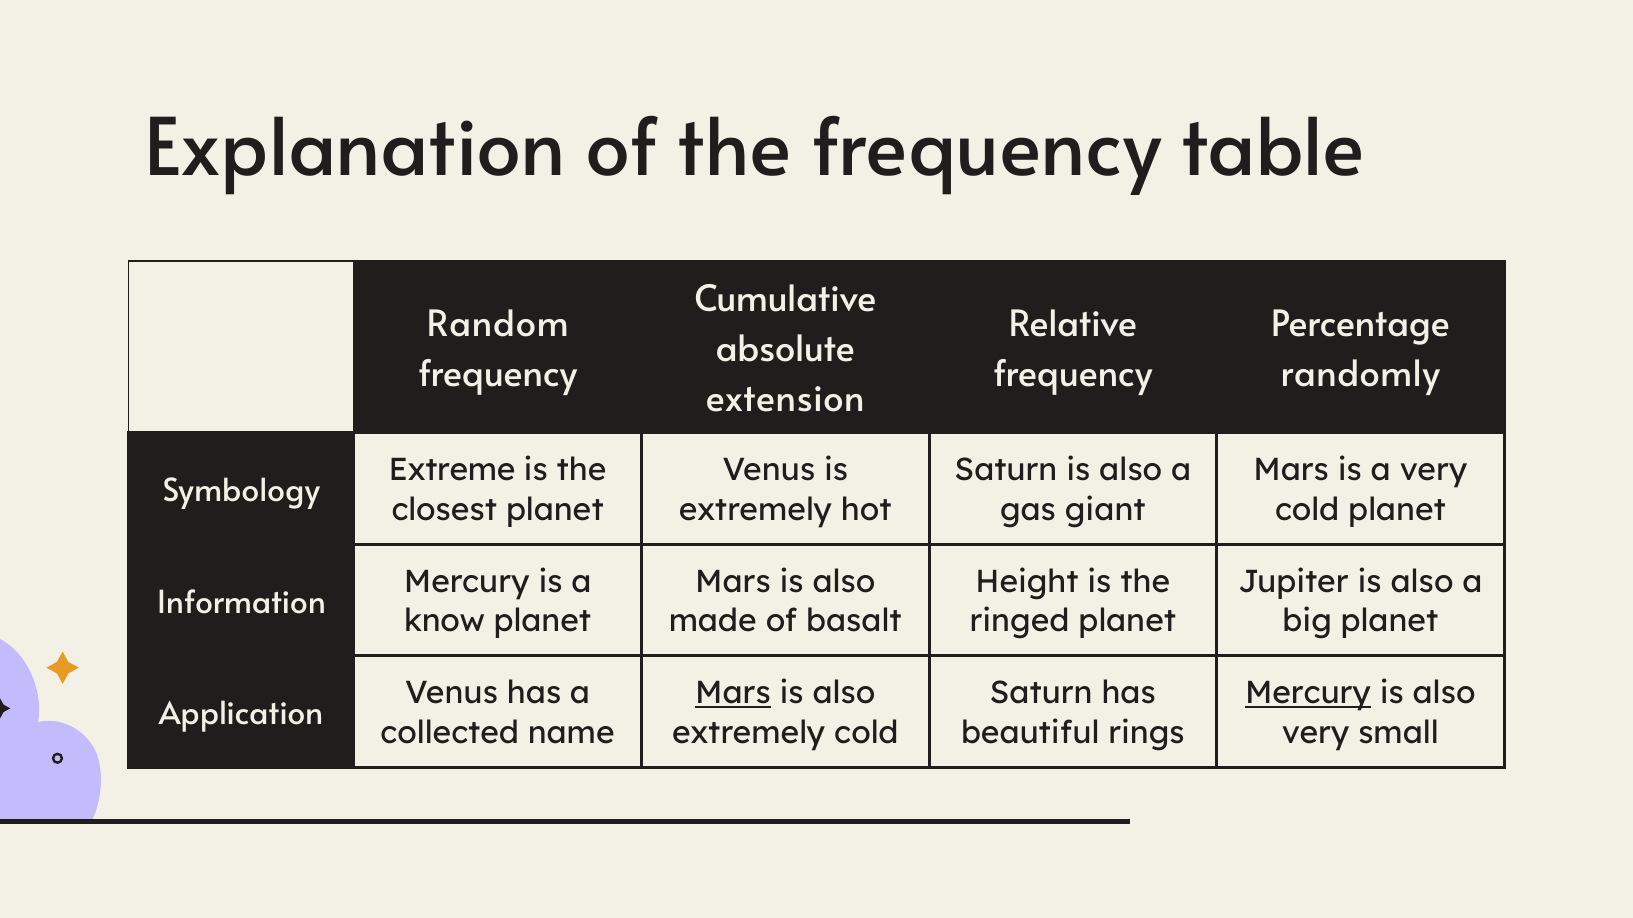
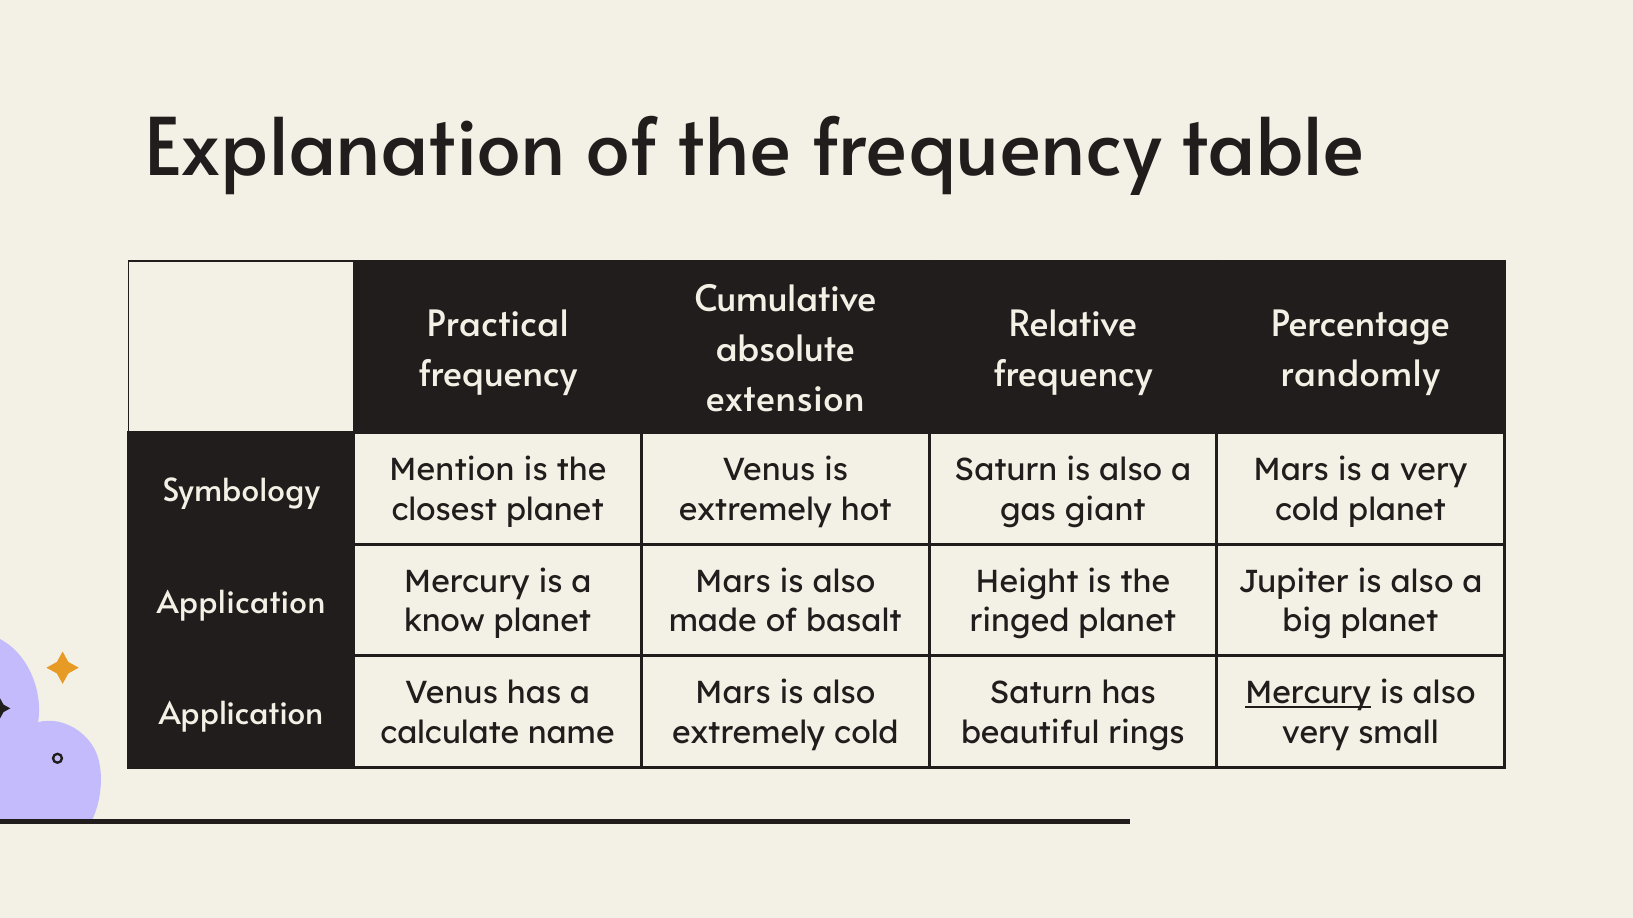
Random: Random -> Practical (498, 325)
Extreme: Extreme -> Mention (452, 470)
Information: Information -> Application (241, 603)
Mars underline: present -> none (733, 694)
collected: collected -> calculate (450, 734)
